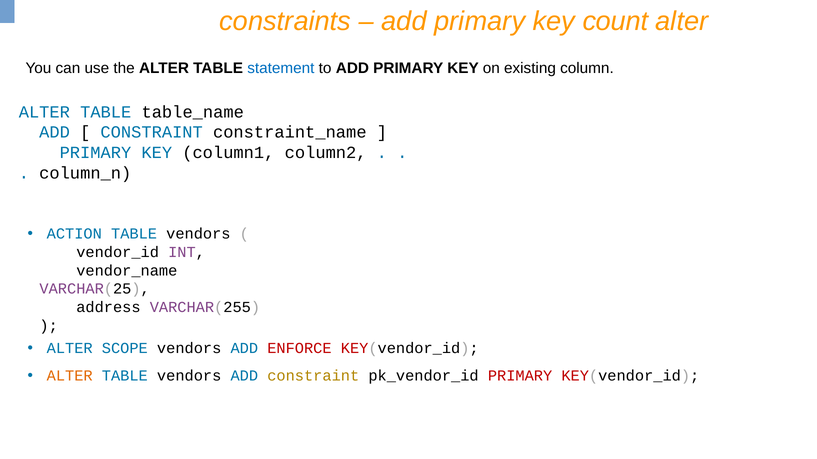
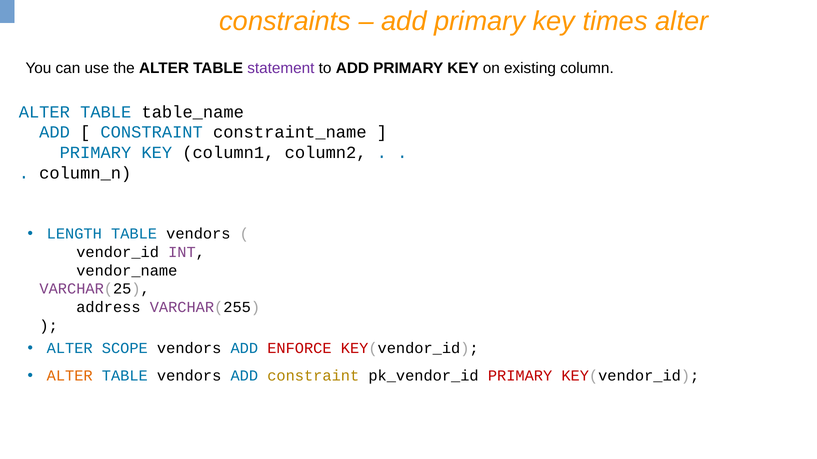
count: count -> times (615, 21)
statement colour: blue -> purple (281, 68)
ACTION: ACTION -> LENGTH (74, 234)
